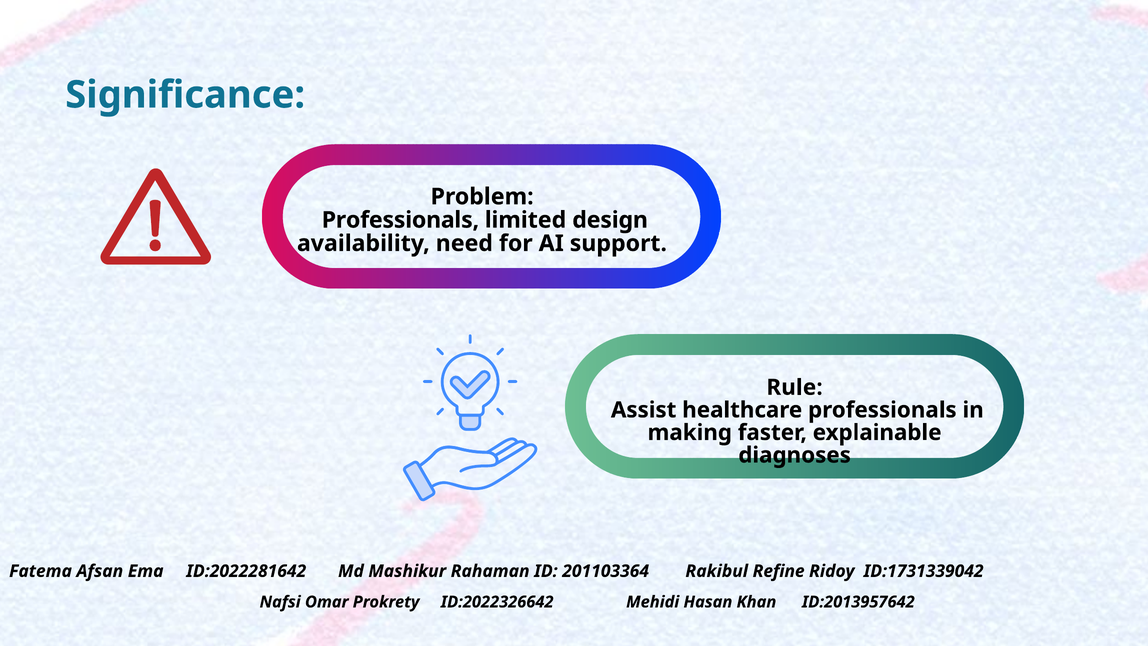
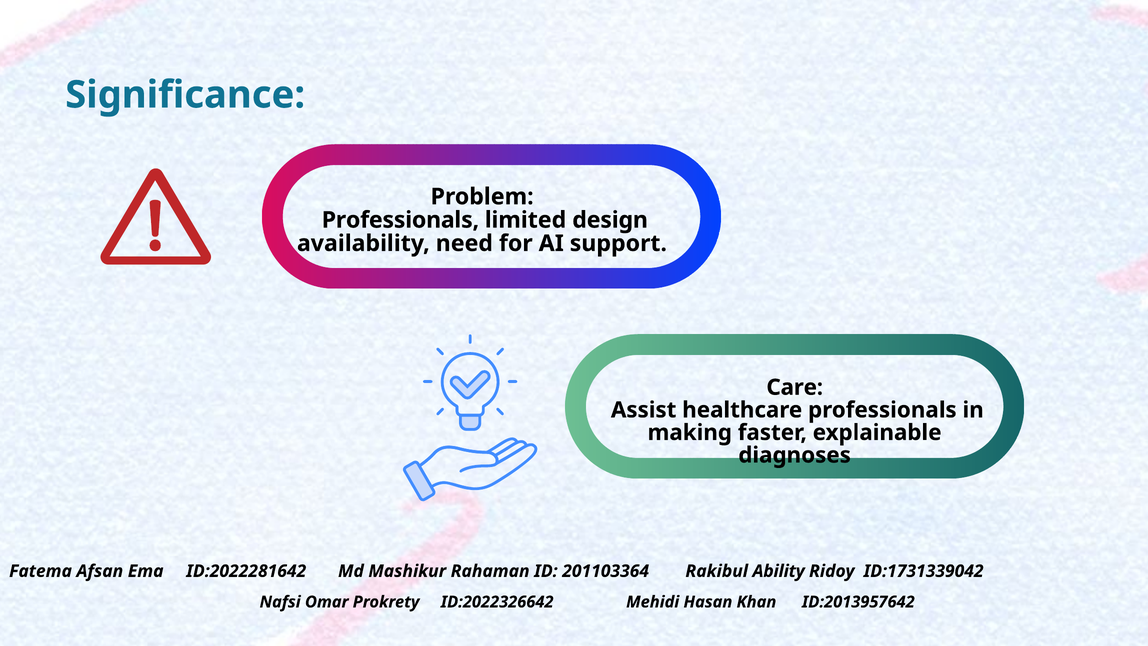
Rule: Rule -> Care (795, 387)
Refine: Refine -> Ability (779, 571)
